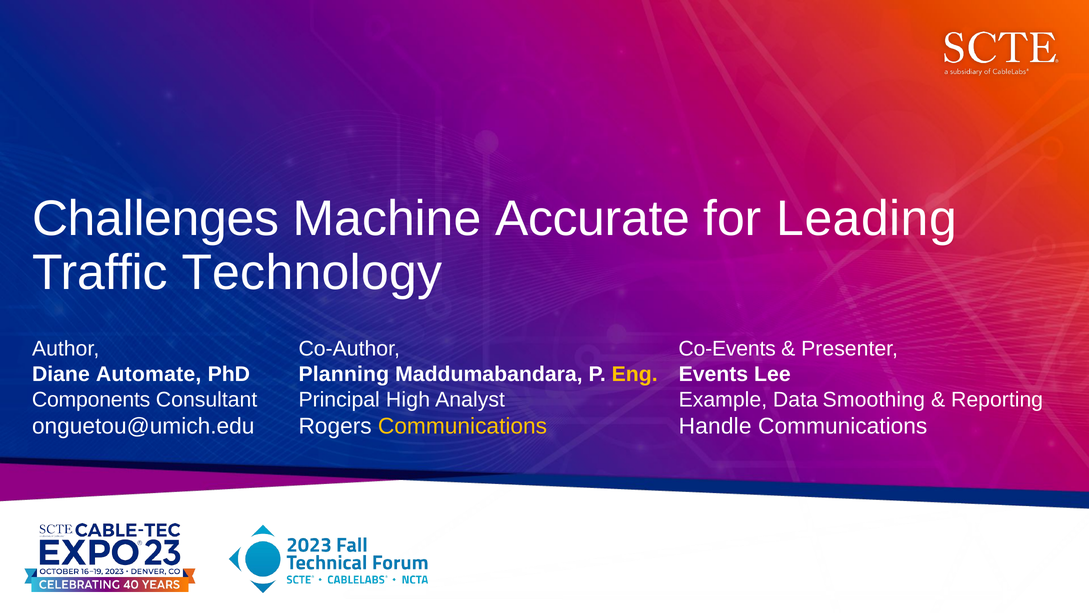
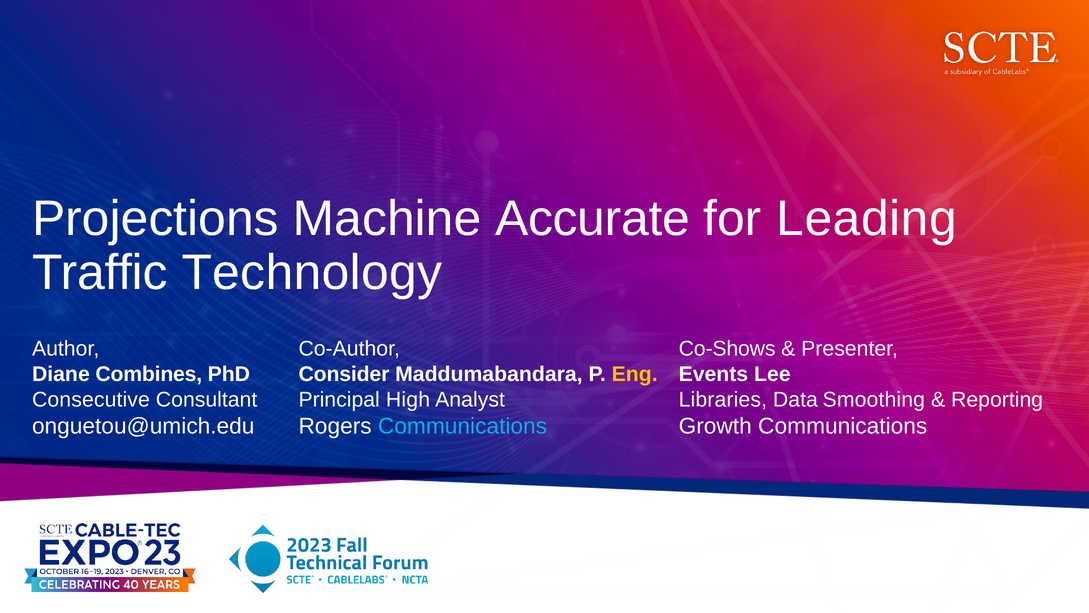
Challenges: Challenges -> Projections (155, 219)
Co-Events: Co-Events -> Co-Shows (727, 348)
Automate: Automate -> Combines (149, 374)
Planning: Planning -> Consider (344, 374)
Components: Components -> Consecutive (91, 399)
Example: Example -> Libraries (723, 399)
Communications colour: yellow -> light blue (463, 426)
Handle: Handle -> Growth (715, 426)
